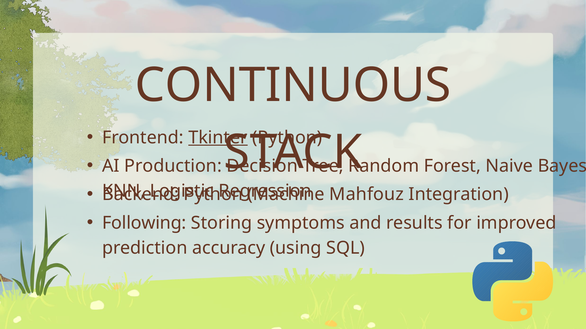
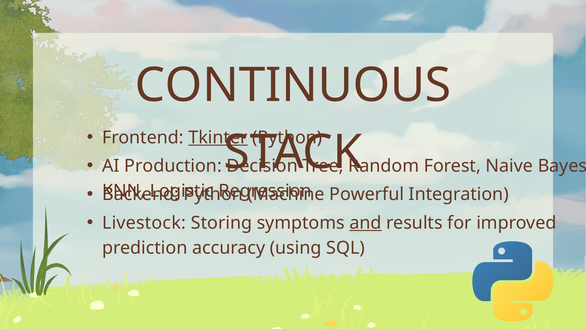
Mahfouz: Mahfouz -> Powerful (367, 195)
Following: Following -> Livestock (144, 223)
and underline: none -> present (366, 223)
